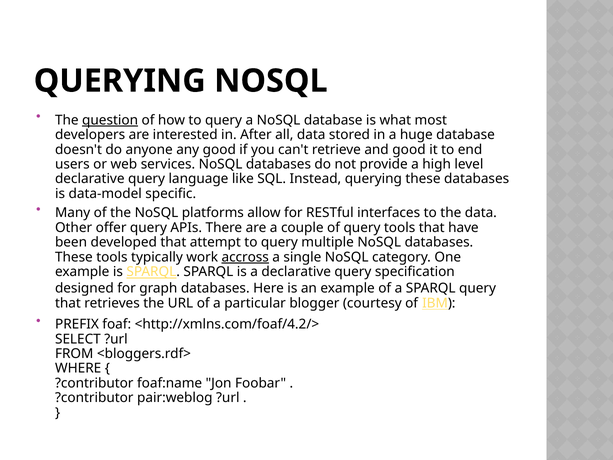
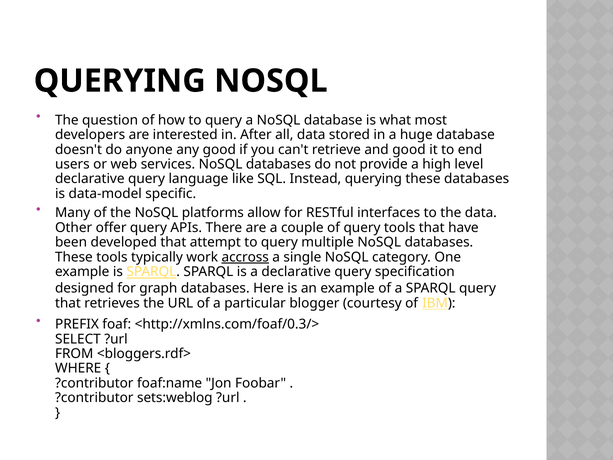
question underline: present -> none (110, 120)
<http://xmlns.com/foaf/4.2/>: <http://xmlns.com/foaf/4.2/> -> <http://xmlns.com/foaf/0.3/> (227, 324)
pair:weblog: pair:weblog -> sets:weblog (175, 398)
